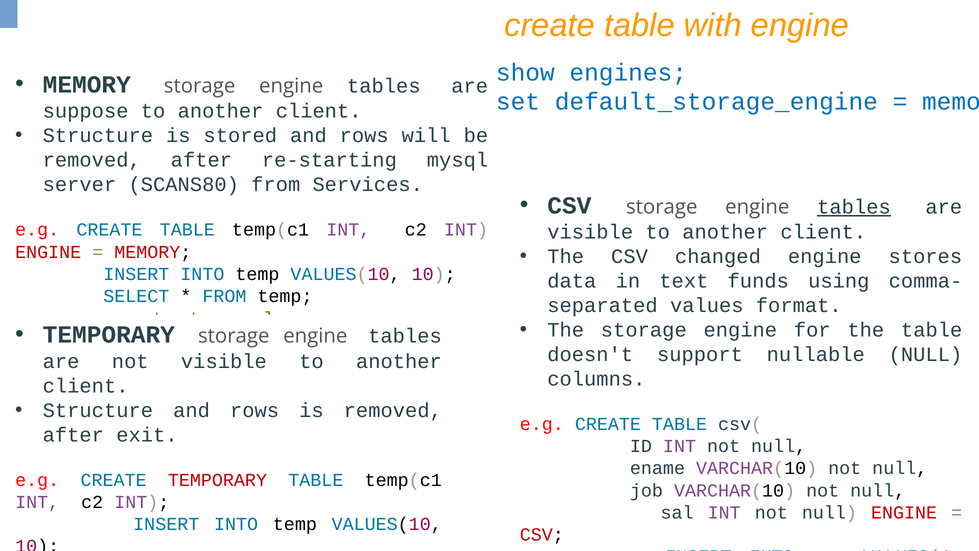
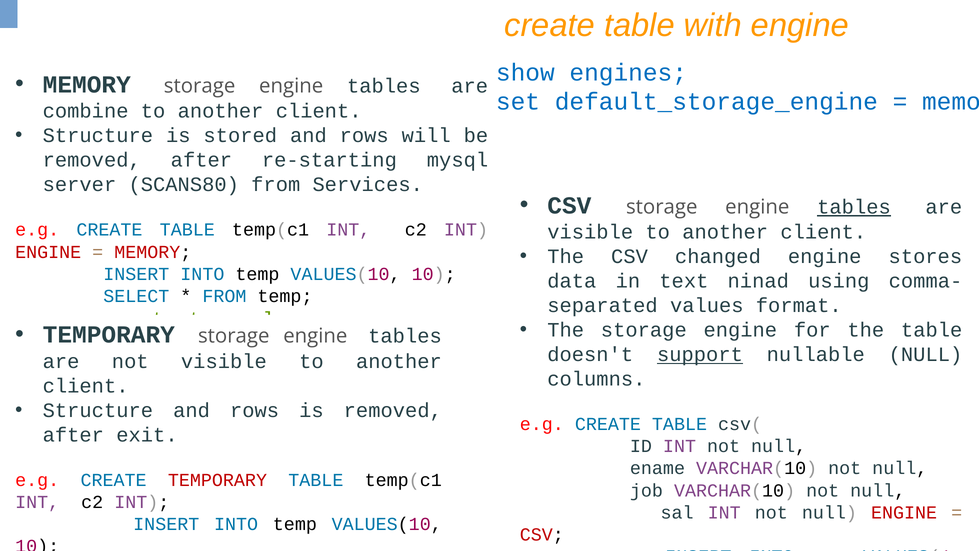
suppose: suppose -> combine (86, 111)
funds: funds -> ninad (758, 281)
support underline: none -> present (700, 354)
